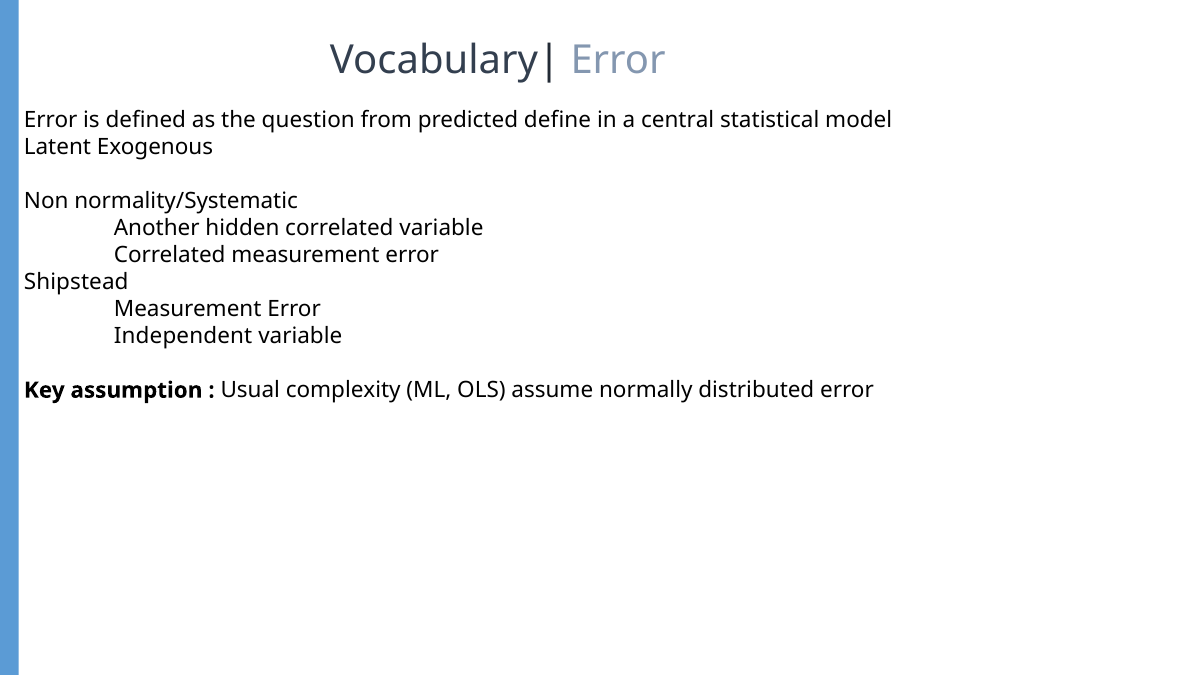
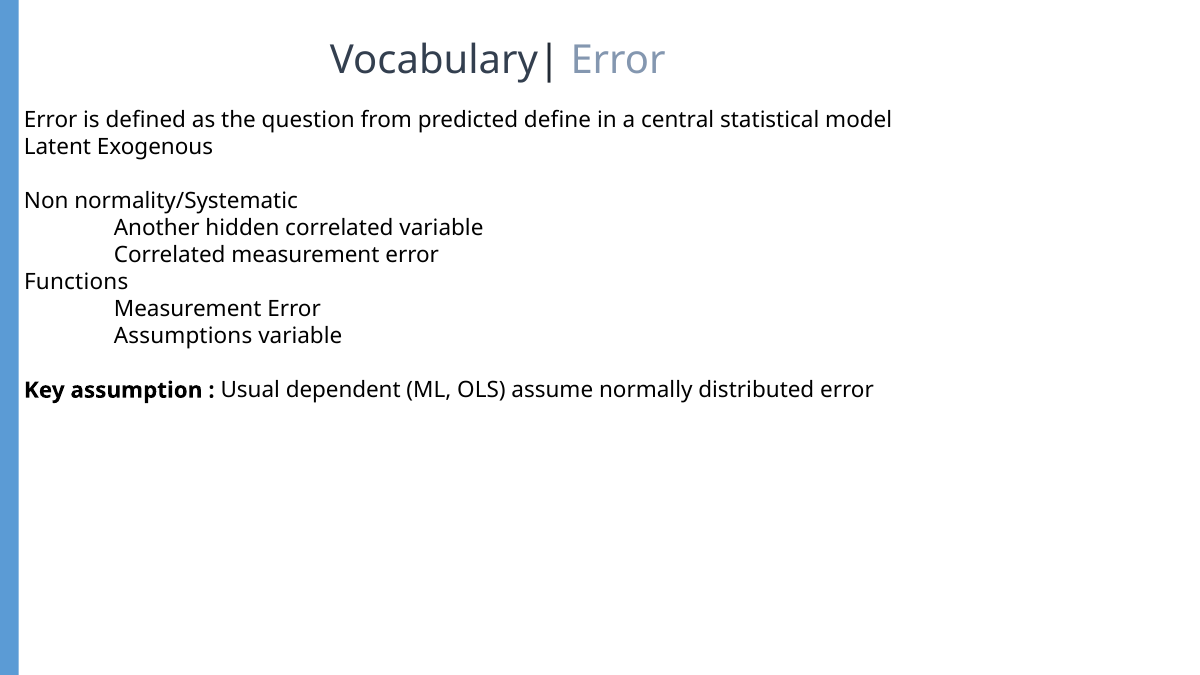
Shipstead: Shipstead -> Functions (76, 282)
Independent: Independent -> Assumptions (183, 336)
complexity: complexity -> dependent (343, 390)
